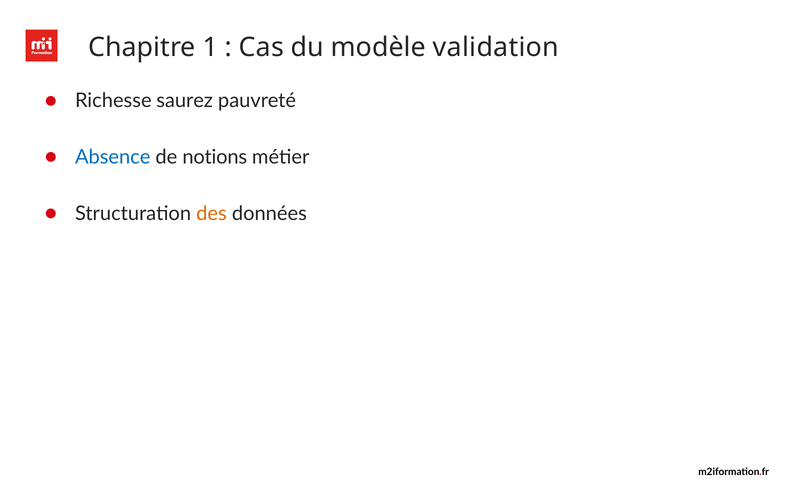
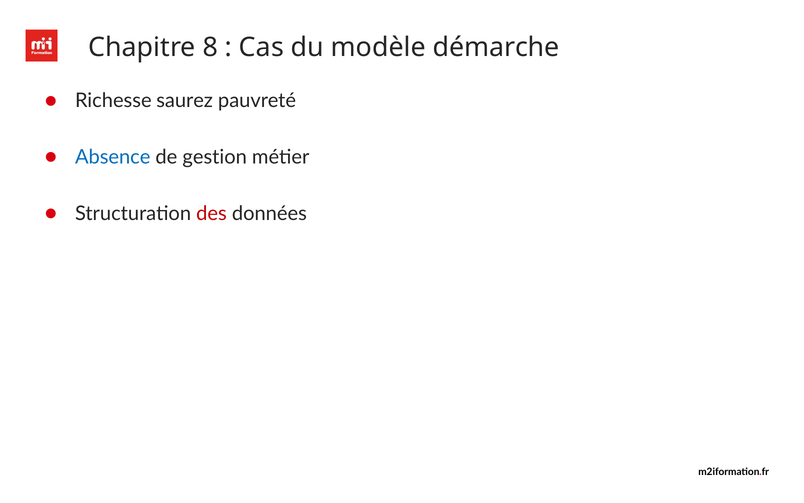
1: 1 -> 8 (210, 47)
validation: validation -> démarche (496, 47)
notions: notions -> gestion (215, 157)
des colour: orange -> red (211, 213)
